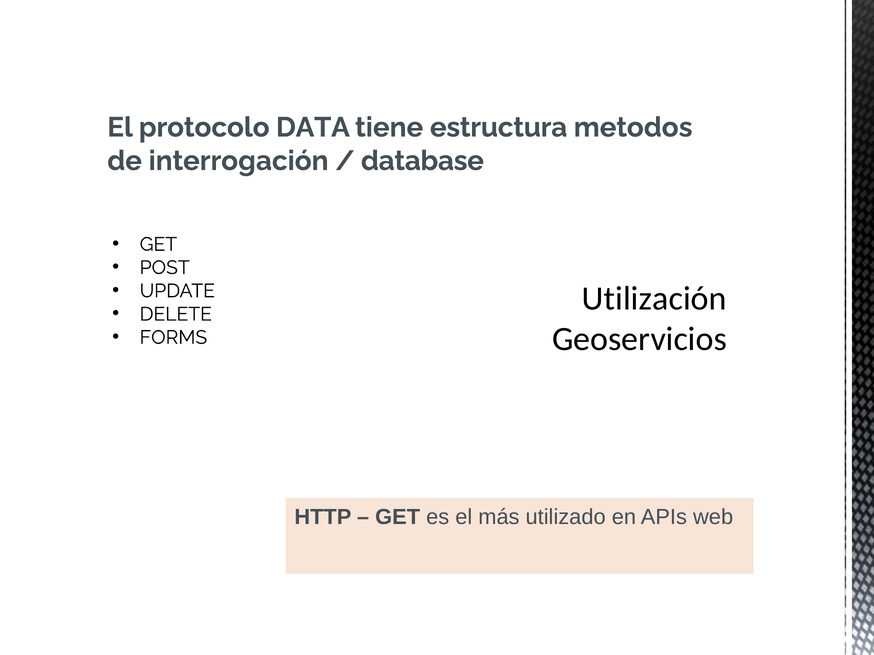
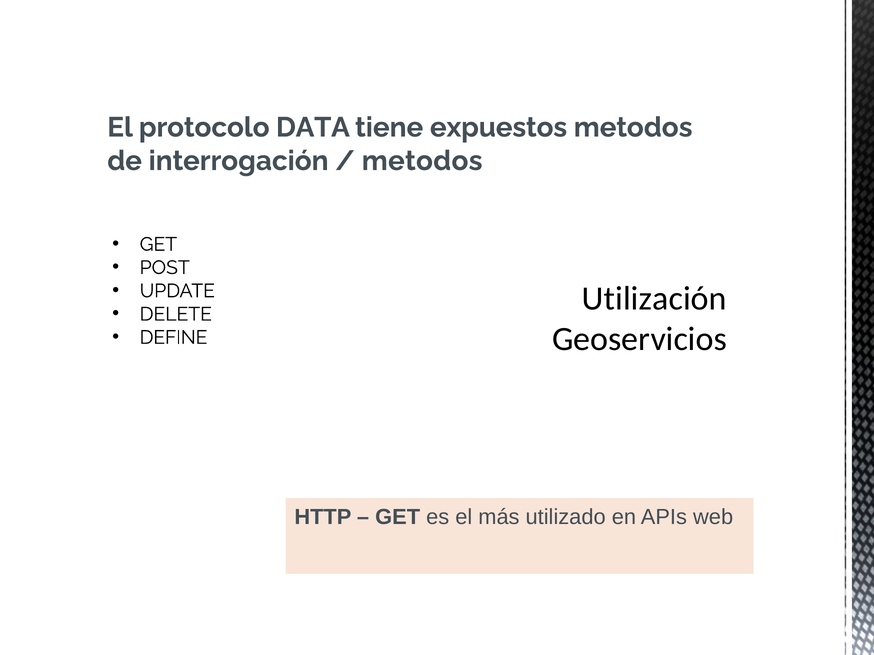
estructura: estructura -> expuestos (499, 127)
database: database -> metodos (422, 161)
FORMS: FORMS -> DEFINE (174, 338)
